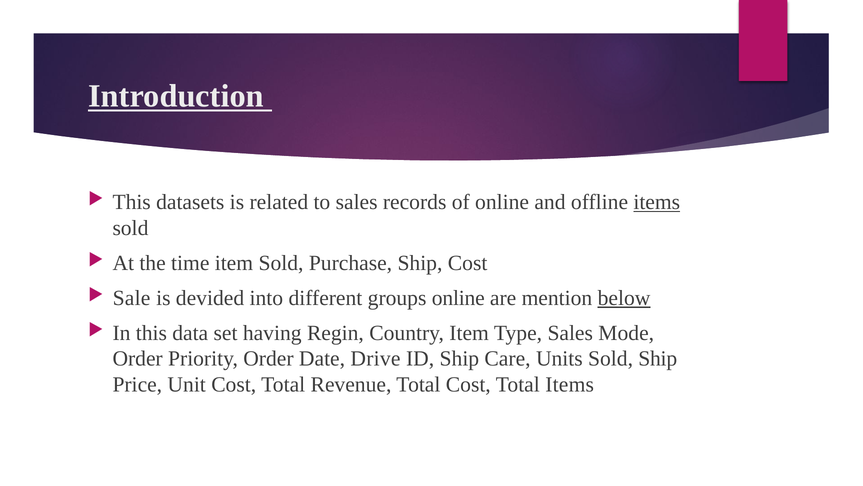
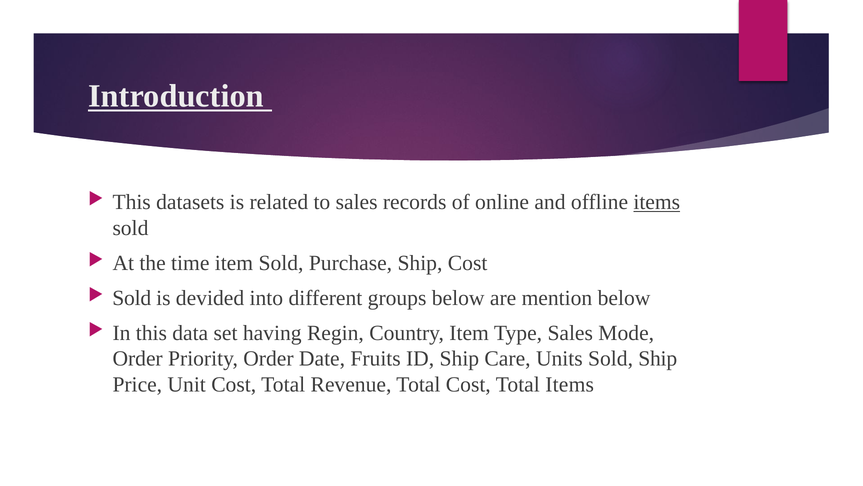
Sale: Sale -> Sold (132, 298)
groups online: online -> below (458, 298)
below underline: present -> none (624, 298)
Drive: Drive -> Fruits (376, 358)
